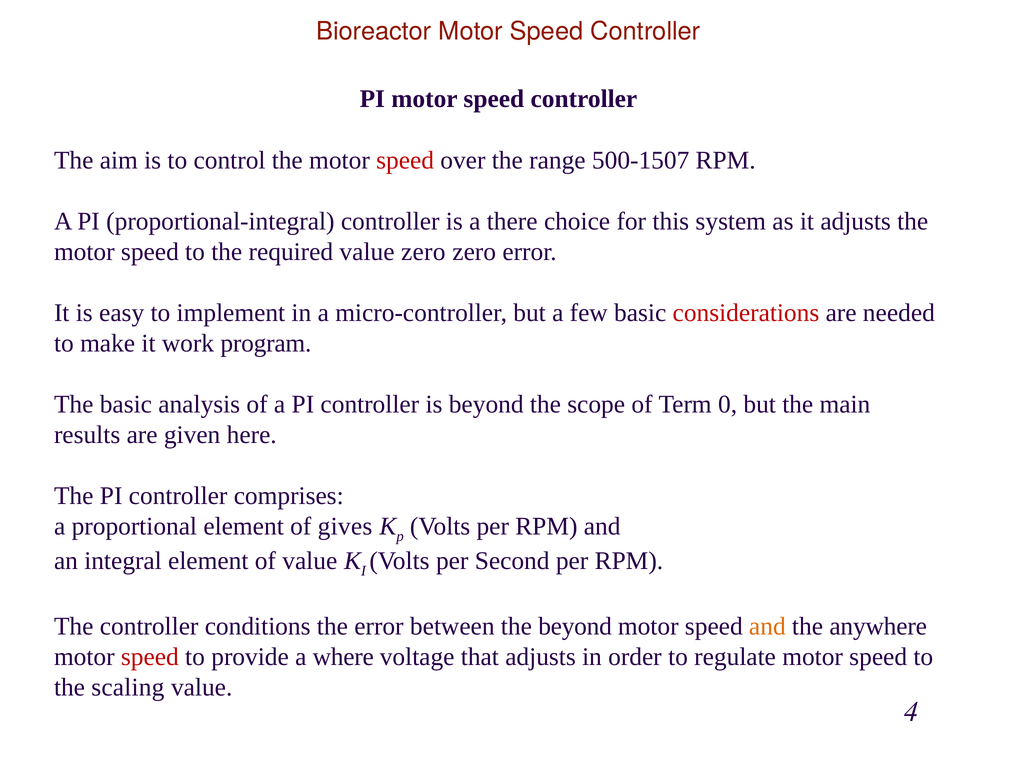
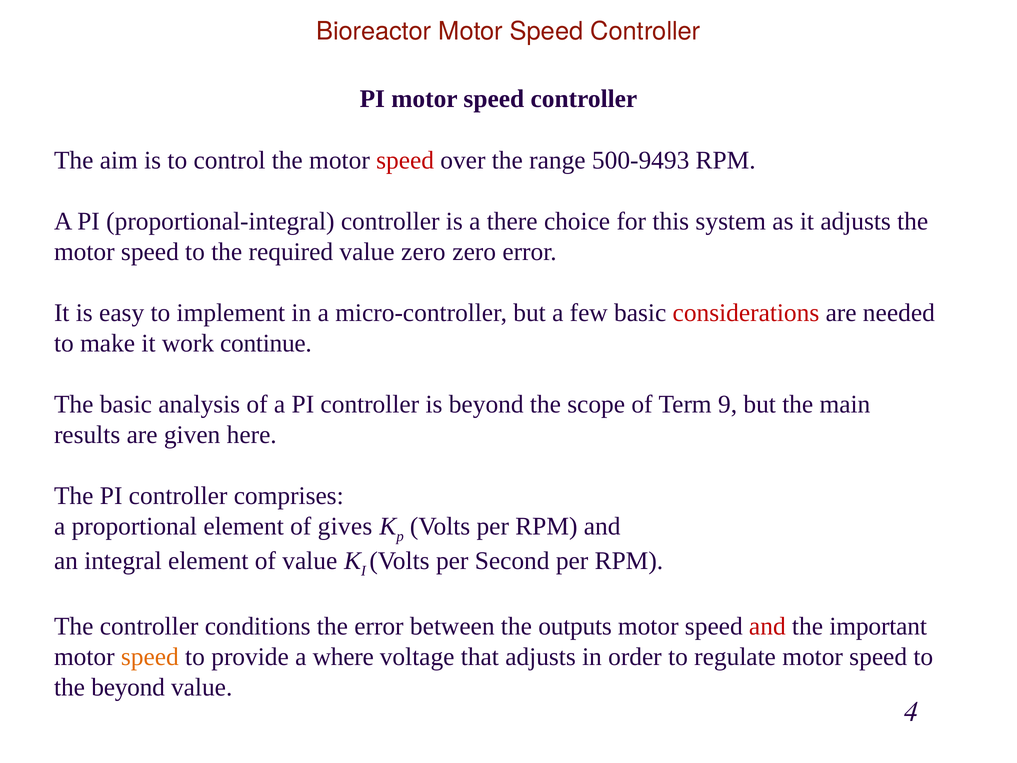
500-1507: 500-1507 -> 500-9493 (641, 160)
program: program -> continue (266, 343)
0: 0 -> 9 (728, 404)
the beyond: beyond -> outputs (575, 626)
and colour: orange -> red (767, 626)
anywhere: anywhere -> important (878, 626)
speed colour: red -> orange (150, 657)
the scaling: scaling -> beyond (128, 687)
